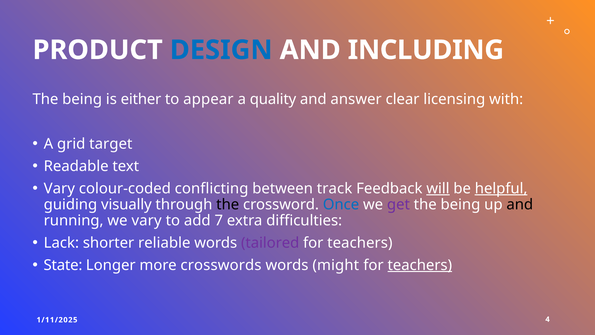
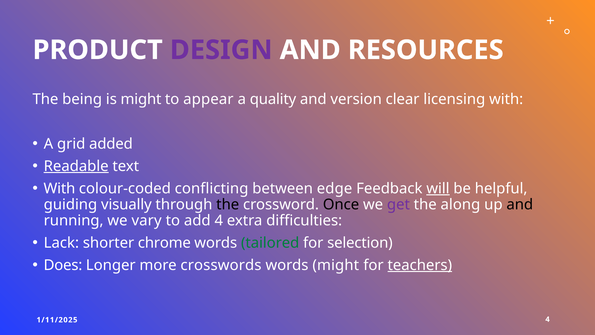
DESIGN colour: blue -> purple (221, 50)
INCLUDING: INCLUDING -> RESOURCES (426, 50)
is either: either -> might (141, 99)
answer: answer -> version (356, 99)
target: target -> added (111, 144)
Readable underline: none -> present (76, 166)
Vary: Vary -> With (59, 188)
track: track -> edge (335, 188)
helpful underline: present -> none (501, 188)
Once colour: blue -> black (341, 204)
being: being -> along (460, 204)
add 7: 7 -> 4 (219, 220)
reliable: reliable -> chrome (164, 243)
tailored colour: purple -> green (270, 243)
teachers: teachers -> selection (360, 243)
State: State -> Does (63, 265)
